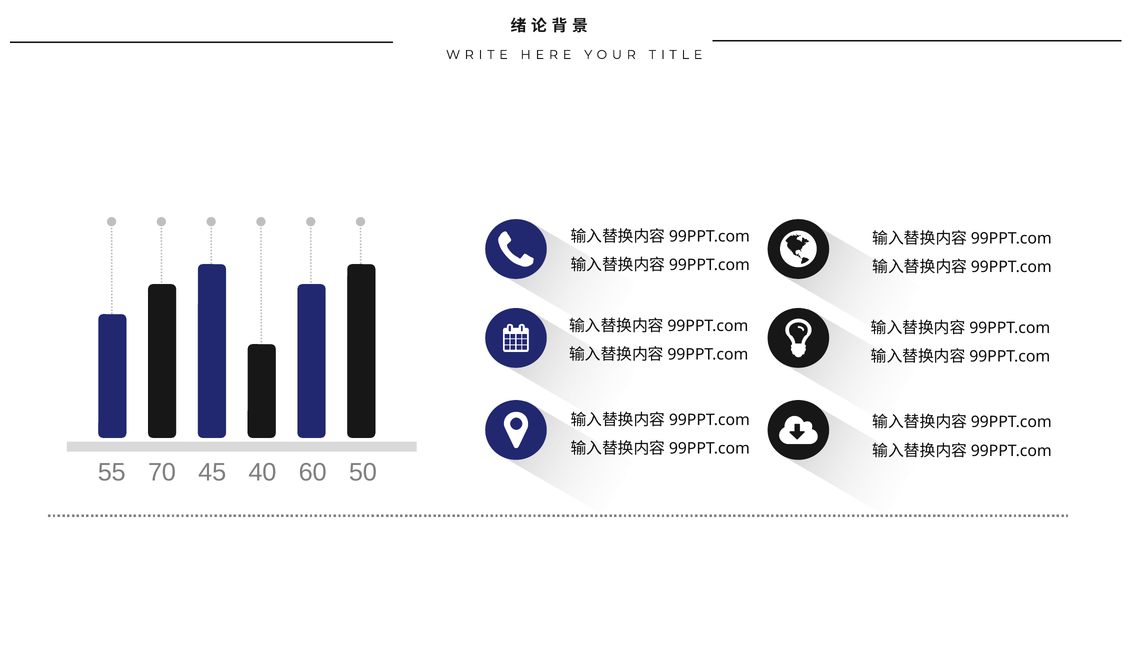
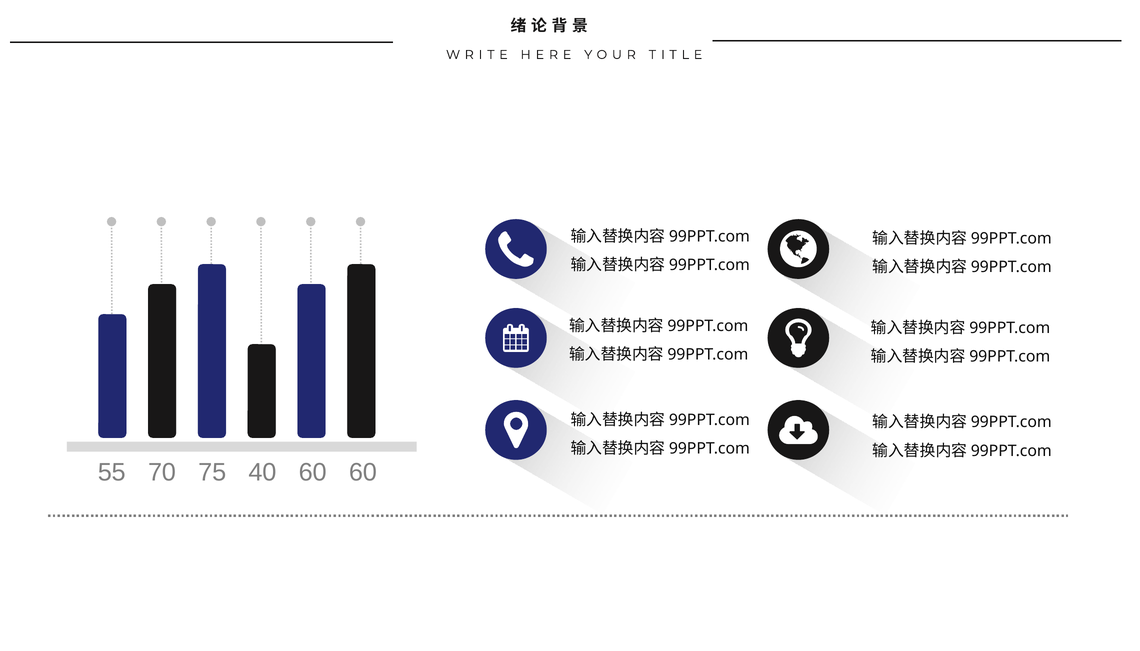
45: 45 -> 75 (212, 472)
60 50: 50 -> 60 (363, 472)
